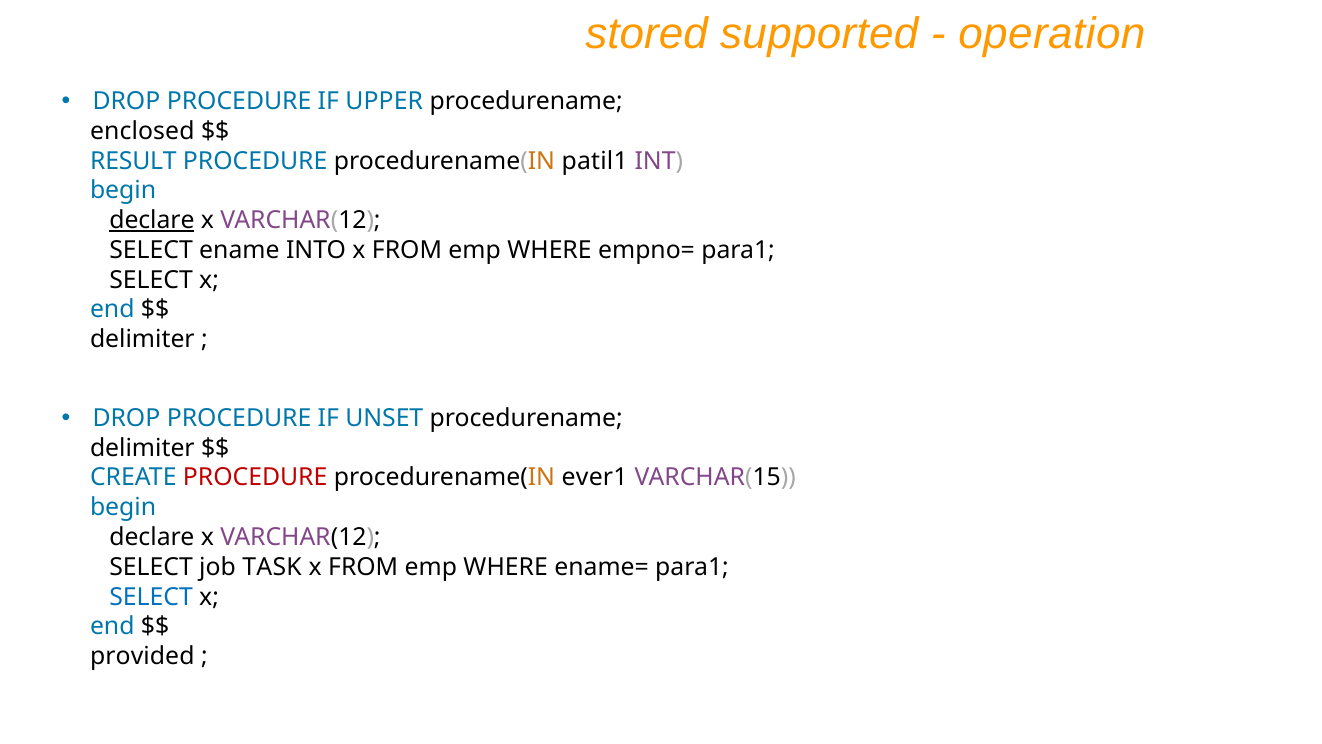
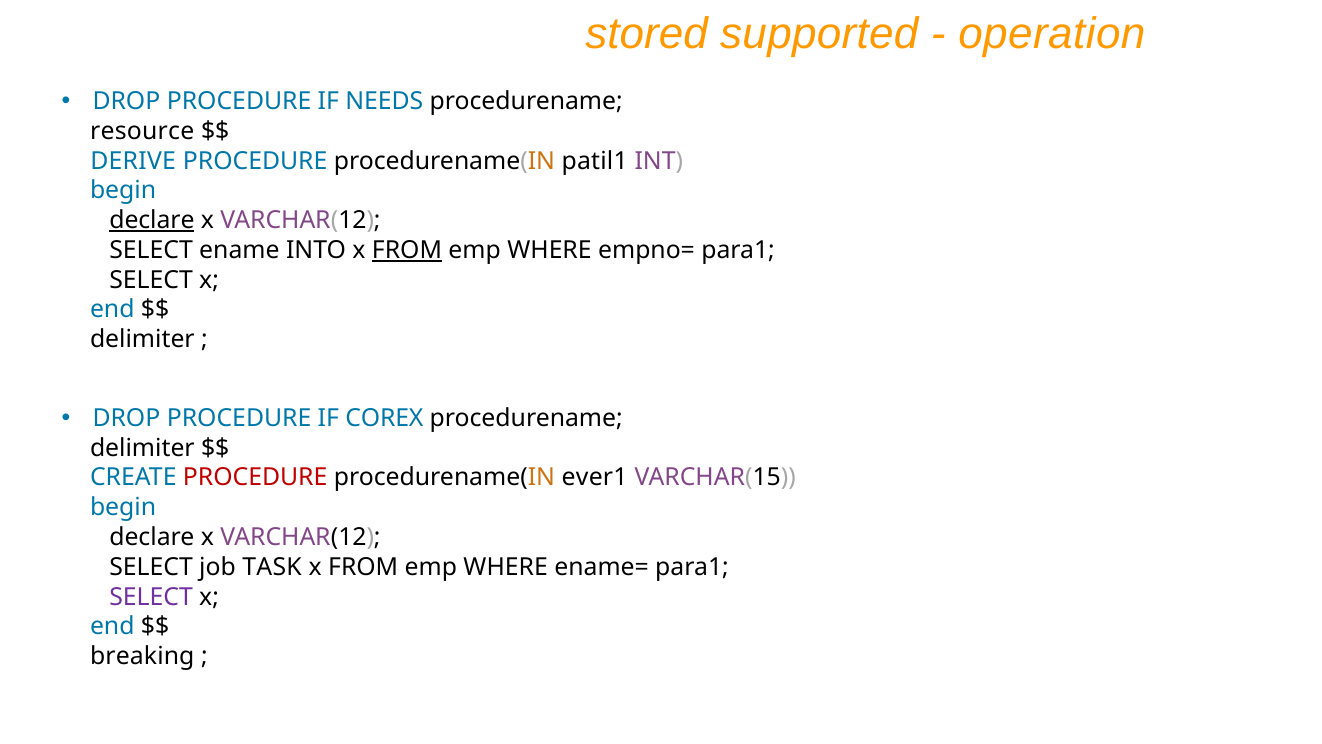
UPPER: UPPER -> NEEDS (384, 101)
enclosed: enclosed -> resource (142, 131)
RESULT: RESULT -> DERIVE (133, 161)
FROM underline: none -> present (407, 250)
UNSET: UNSET -> COREX (384, 418)
SELECT colour: blue -> purple (151, 597)
provided: provided -> breaking (142, 656)
